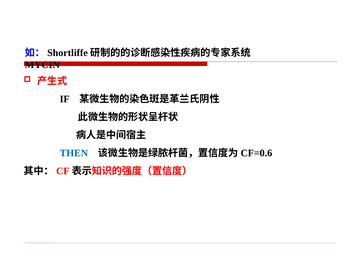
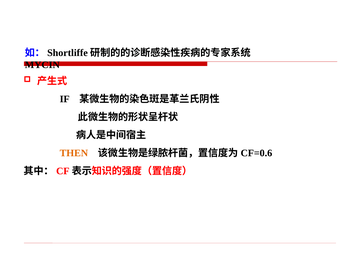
THEN colour: blue -> orange (74, 153)
